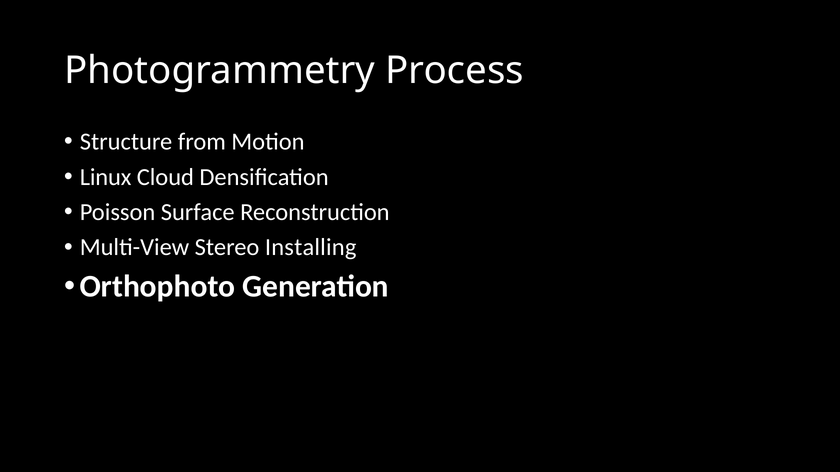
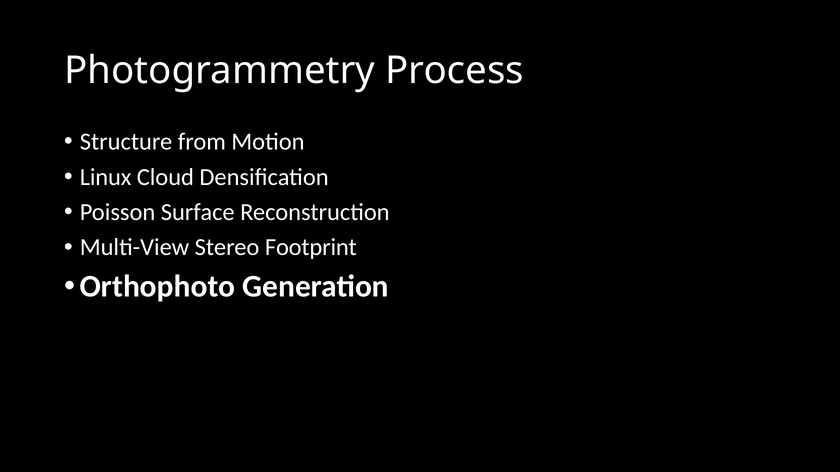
Installing: Installing -> Footprint (311, 248)
